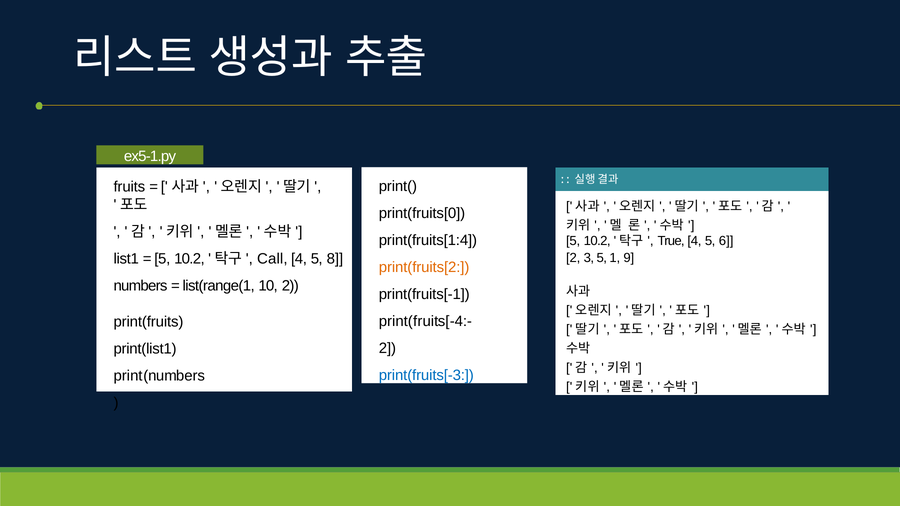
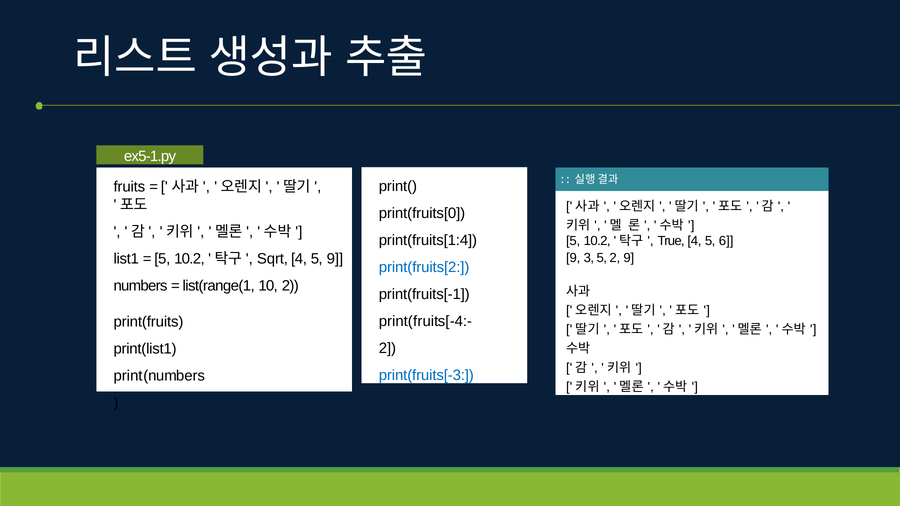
Call: Call -> Sqrt (272, 259)
5 8: 8 -> 9 (335, 259)
2: 2 -> 9 (573, 258)
5 1: 1 -> 2 (615, 258)
print(fruits[2 colour: orange -> blue (424, 267)
